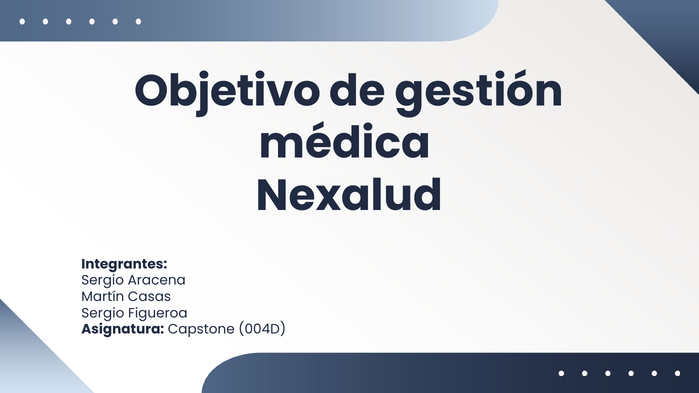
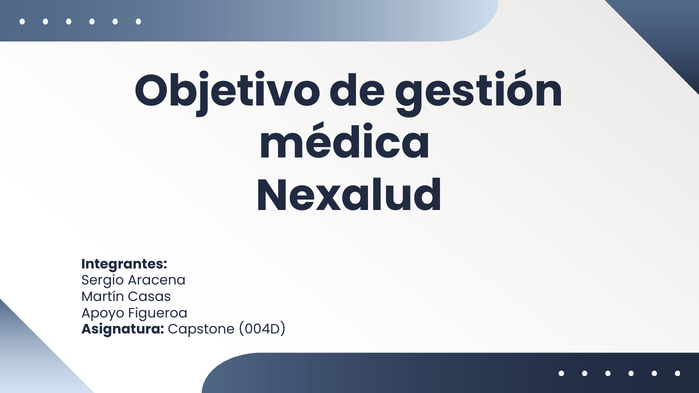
Sergio: Sergio -> Apoyo (103, 313)
